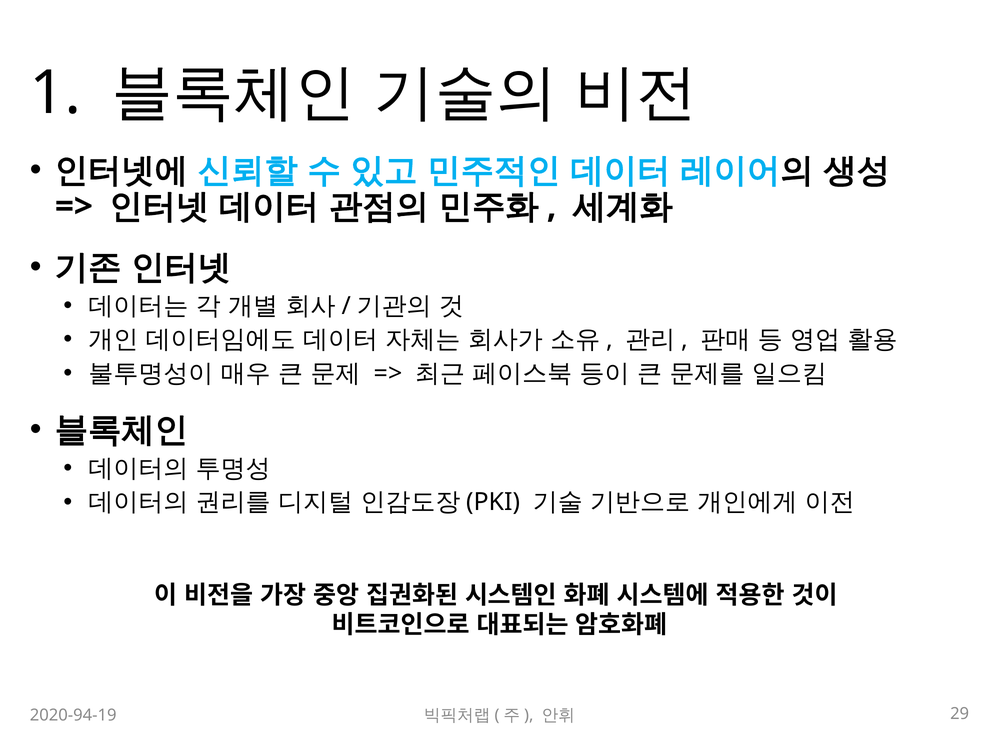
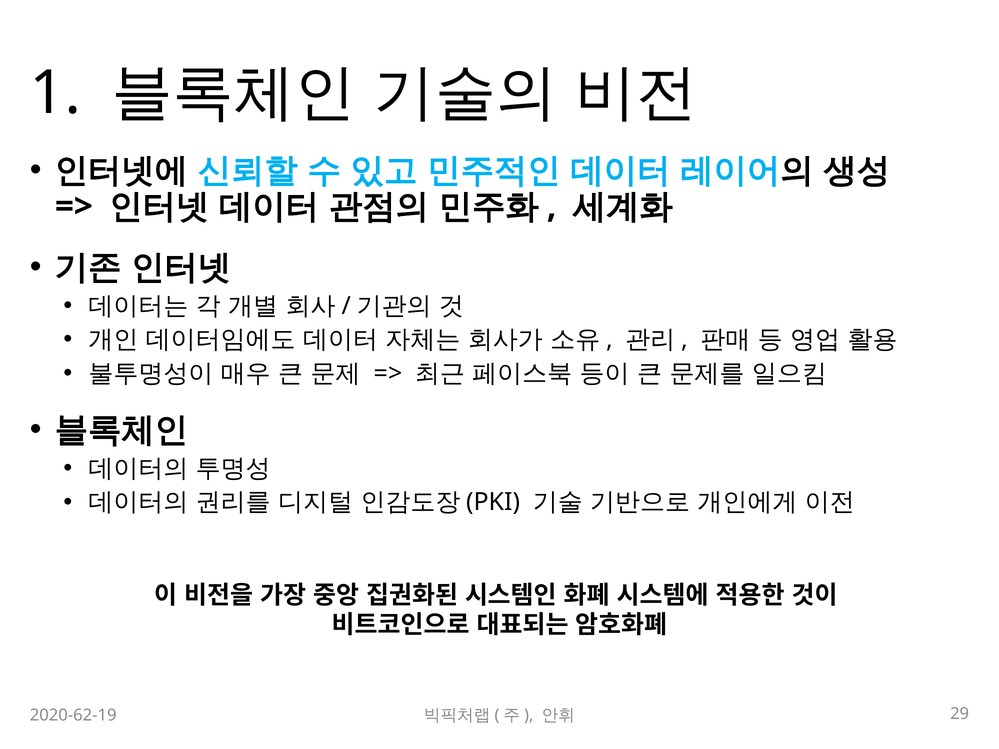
2020-94-19: 2020-94-19 -> 2020-62-19 (73, 716)
